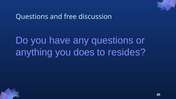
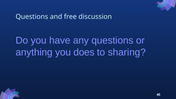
resides: resides -> sharing (127, 52)
